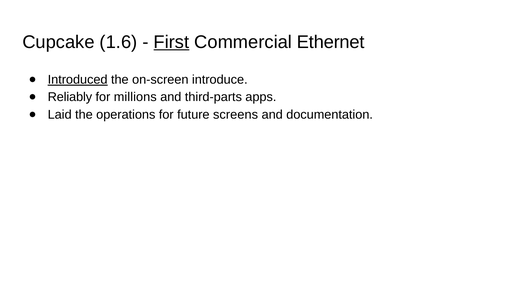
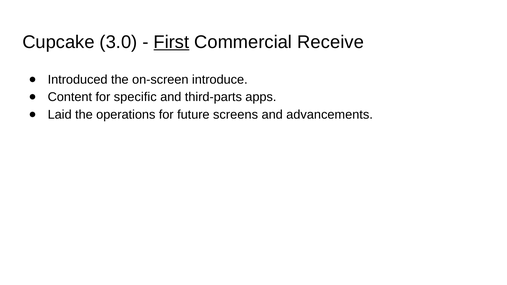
1.6: 1.6 -> 3.0 (118, 42)
Ethernet: Ethernet -> Receive (331, 42)
Introduced underline: present -> none (78, 80)
Reliably: Reliably -> Content (70, 97)
millions: millions -> specific (135, 97)
documentation: documentation -> advancements (330, 115)
